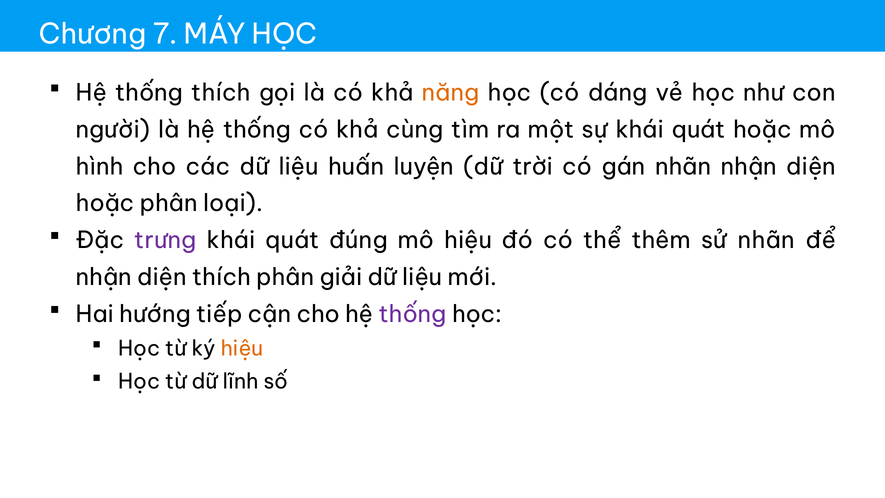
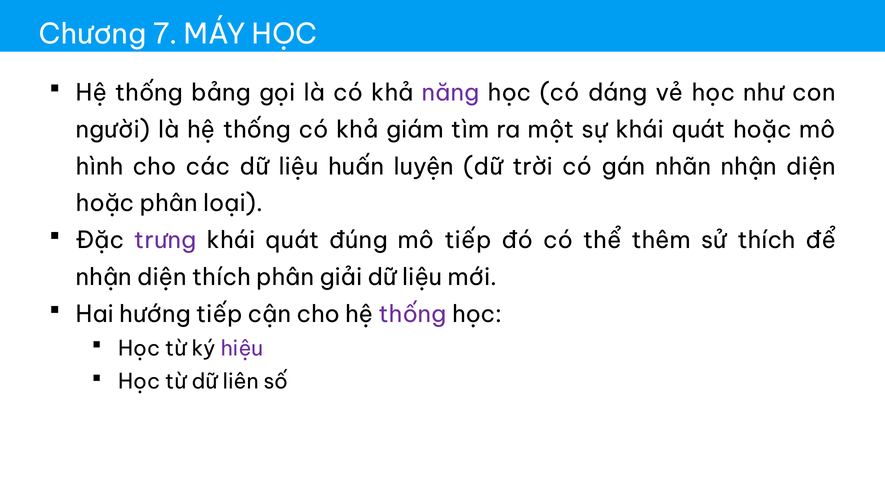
thống thích: thích -> bảng (221, 93)
năng colour: orange -> purple (451, 93)
cùng: cùng -> giám (415, 130)
mô hiệu: hiệu -> tiếp (468, 240)
sử nhãn: nhãn -> thích (767, 240)
hiệu colour: orange -> purple (242, 349)
lĩnh: lĩnh -> liên (241, 382)
